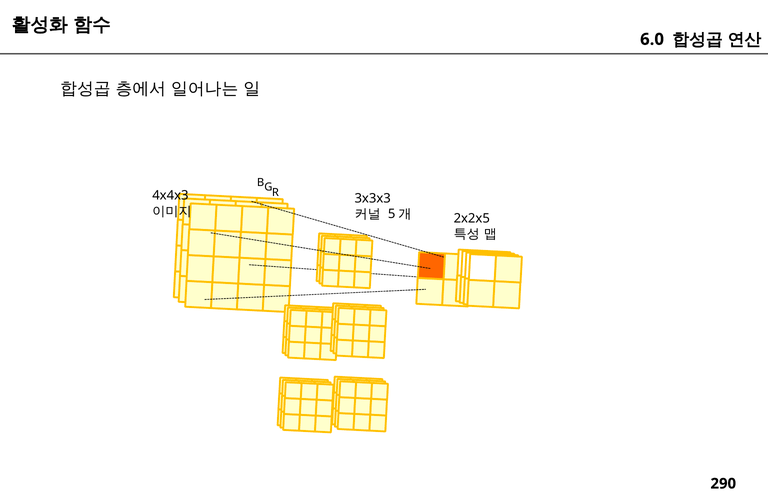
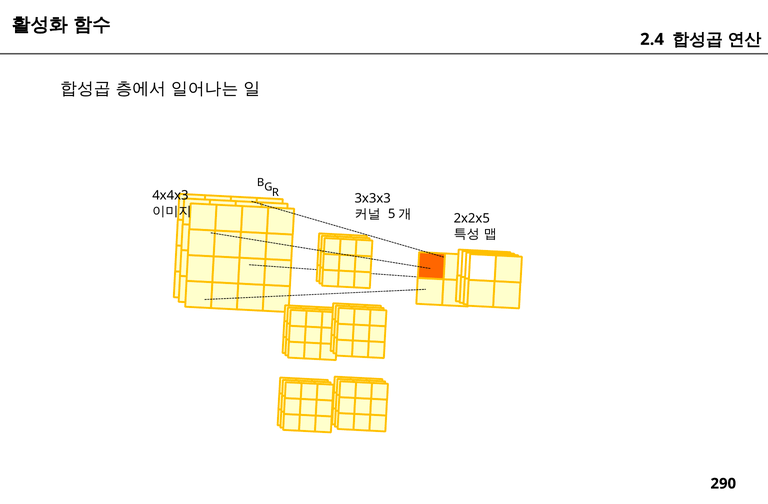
6.0: 6.0 -> 2.4 (652, 39)
